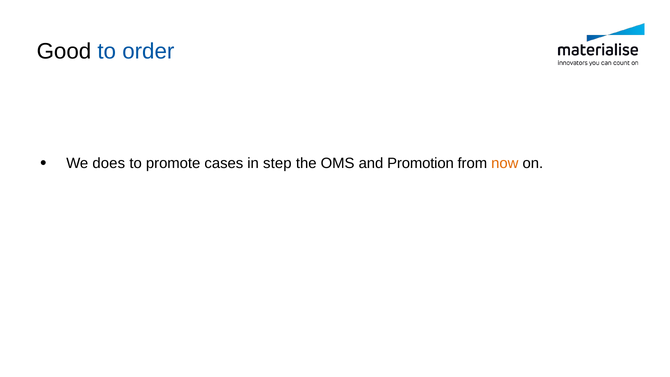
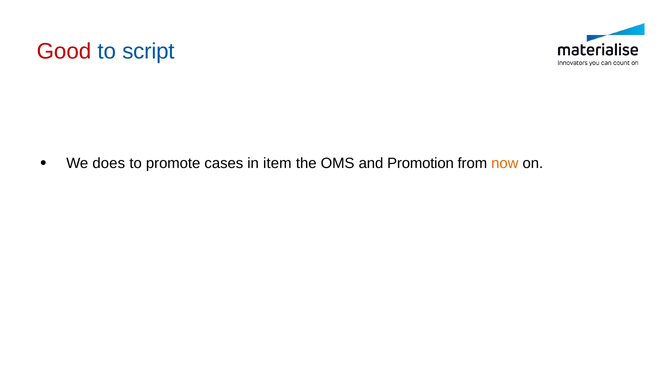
Good colour: black -> red (64, 52)
order: order -> script (148, 52)
step: step -> item (277, 163)
